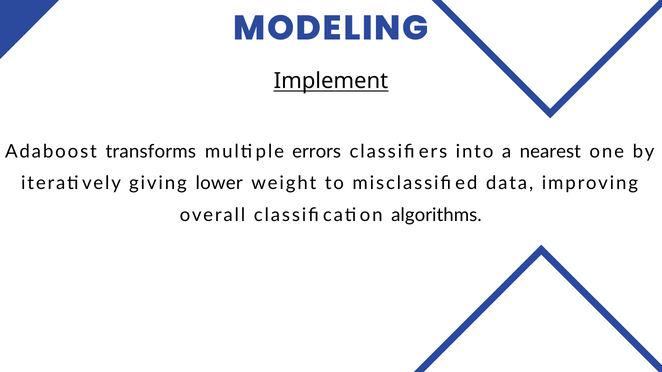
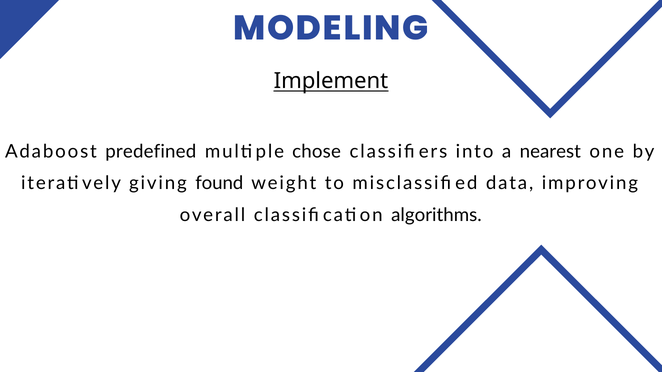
transforms: transforms -> predefined (151, 152)
errors: errors -> chose (317, 152)
lower: lower -> found (219, 183)
